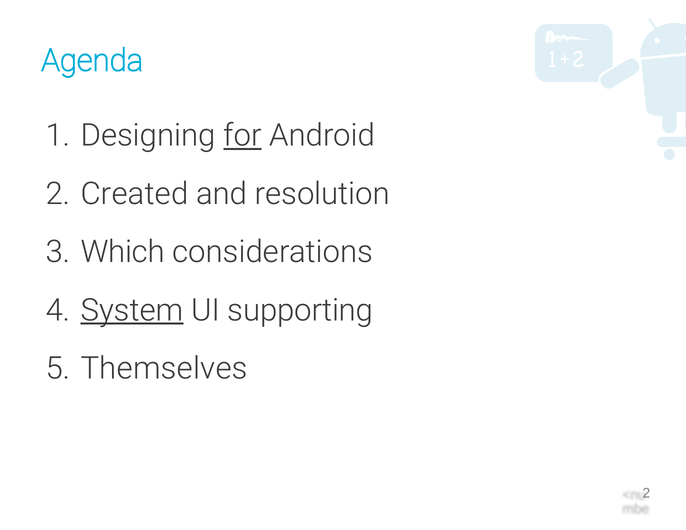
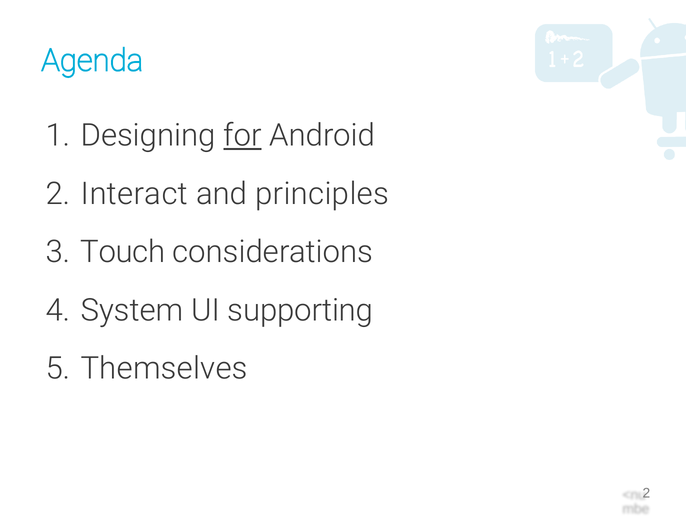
Created: Created -> Interact (134, 194)
resolution: resolution -> principles (322, 194)
Which: Which -> Touch (123, 252)
System underline: present -> none (132, 310)
